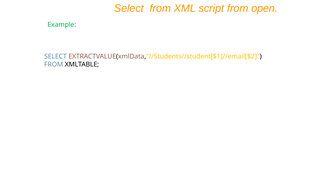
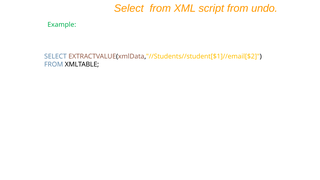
open: open -> undo (264, 8)
